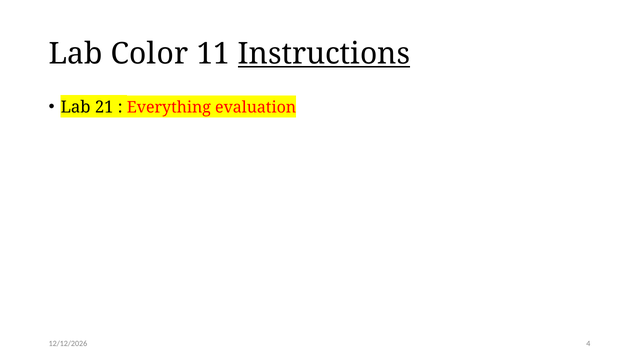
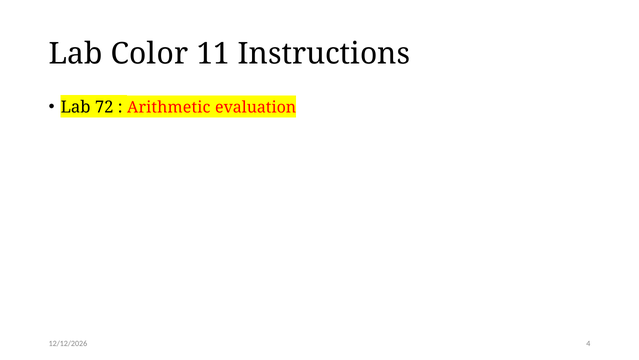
Instructions underline: present -> none (324, 54)
21: 21 -> 72 (104, 107)
Everything: Everything -> Arithmetic (169, 107)
